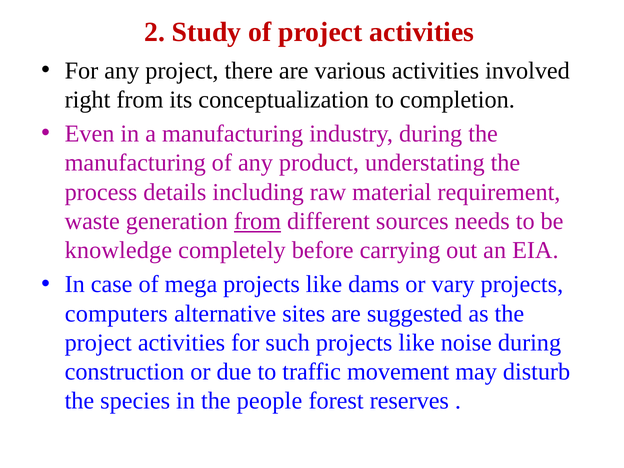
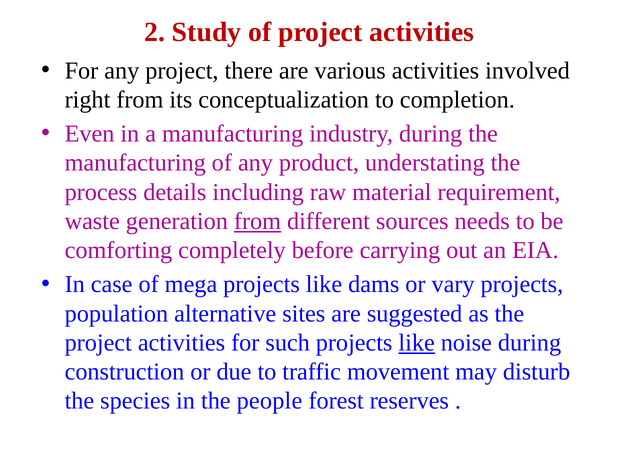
knowledge: knowledge -> comforting (118, 250)
computers: computers -> population (116, 313)
like underline: none -> present (417, 343)
